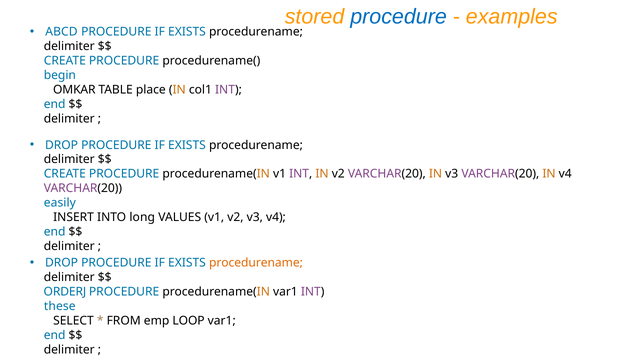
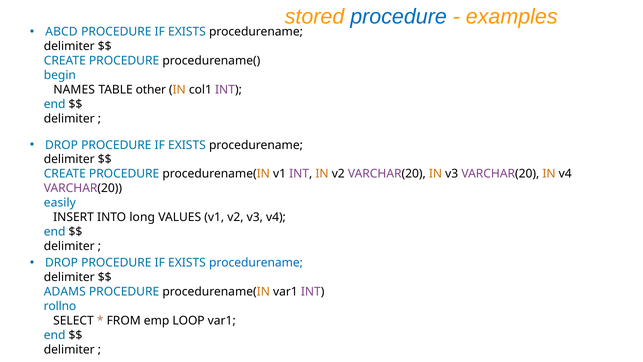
OMKAR: OMKAR -> NAMES (74, 90)
place: place -> other (151, 90)
procedurename colour: orange -> blue (256, 263)
ORDERJ: ORDERJ -> ADAMS (65, 292)
these: these -> rollno (60, 306)
